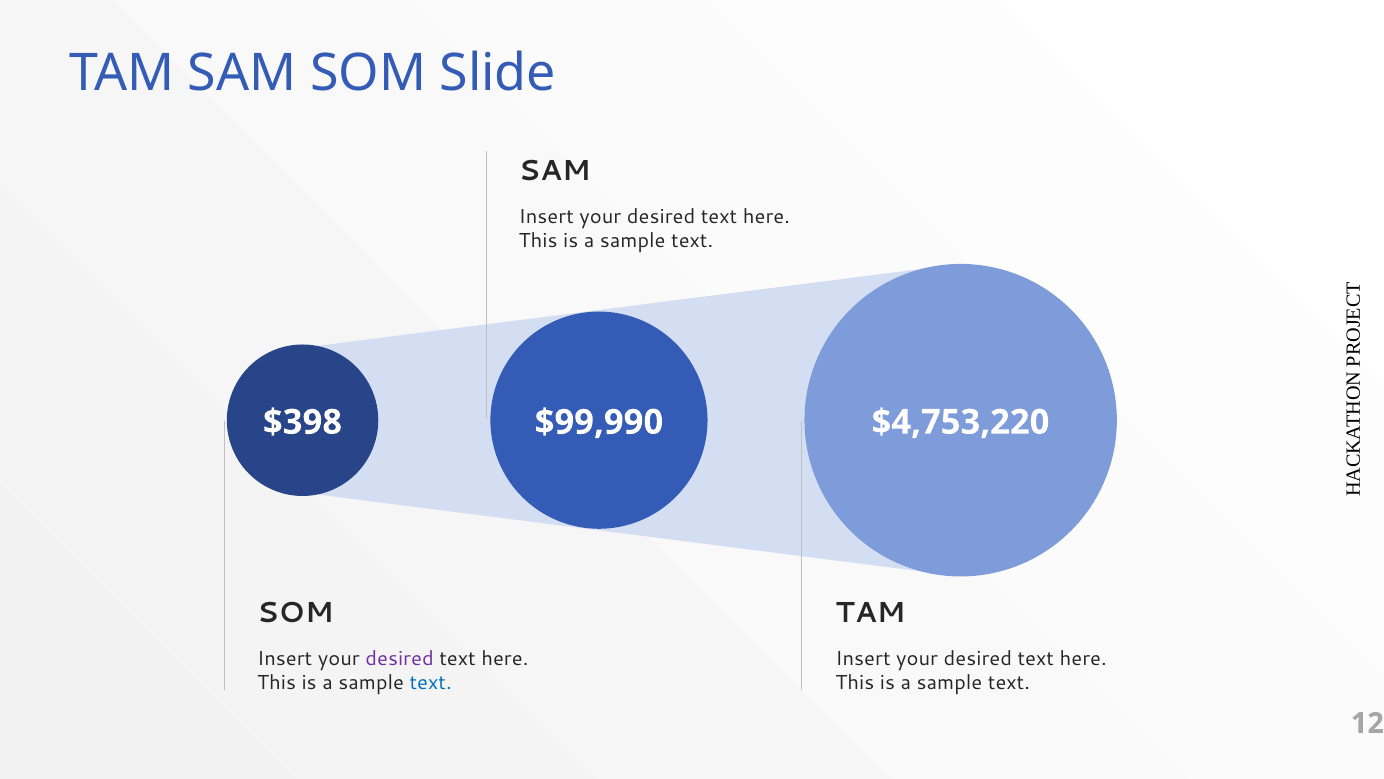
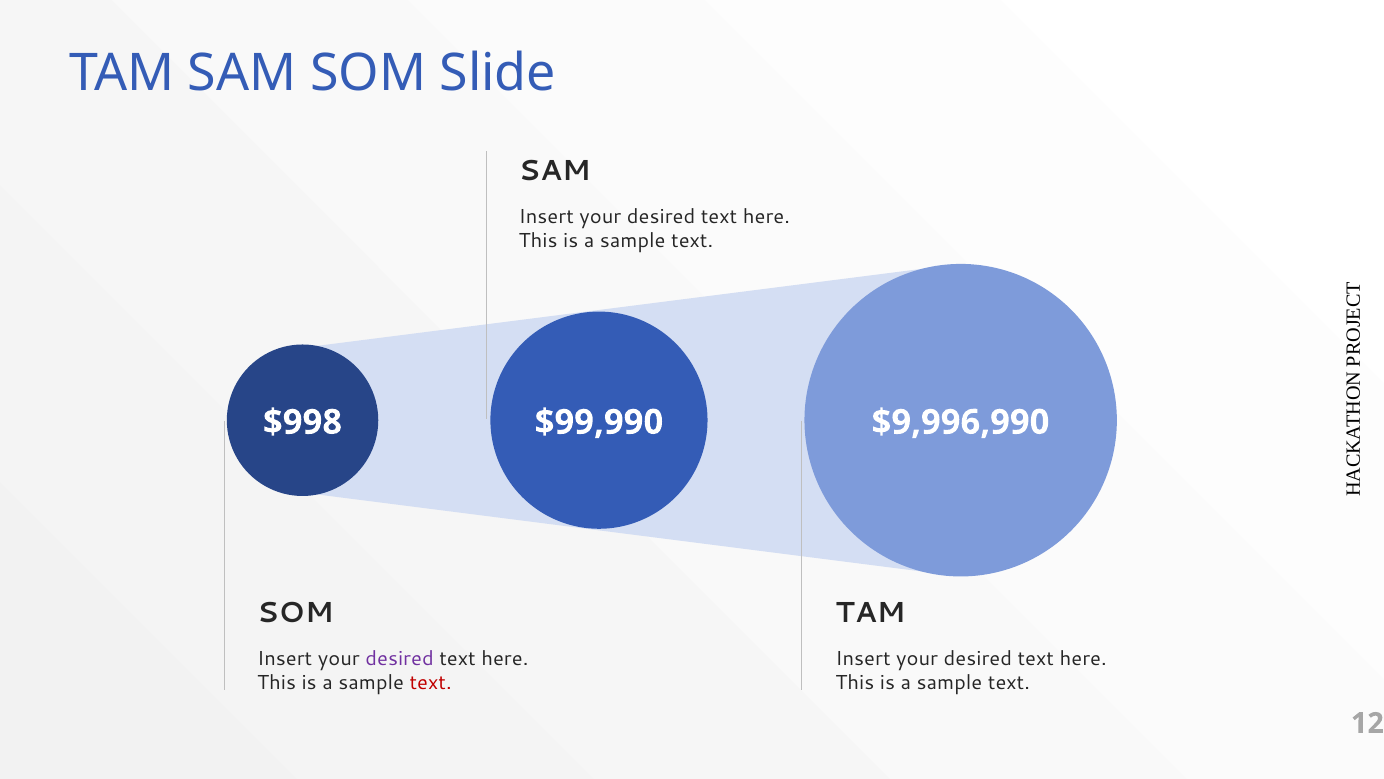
$398: $398 -> $998 (303, 422)
$4,753,220: $4,753,220 -> $9,996,990 (961, 422)
text colour: blue -> red (431, 683)
